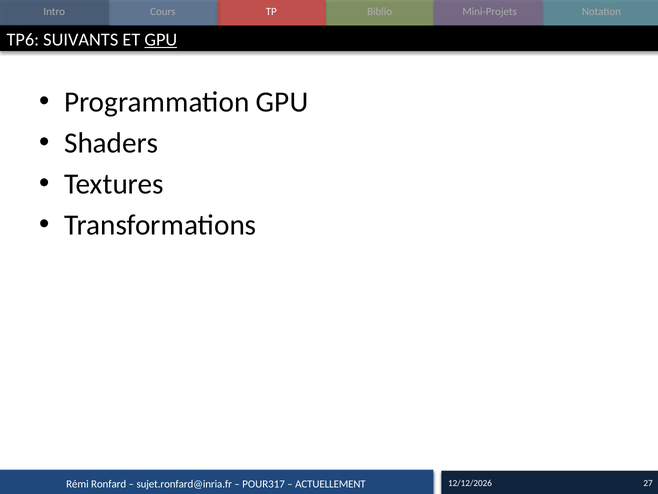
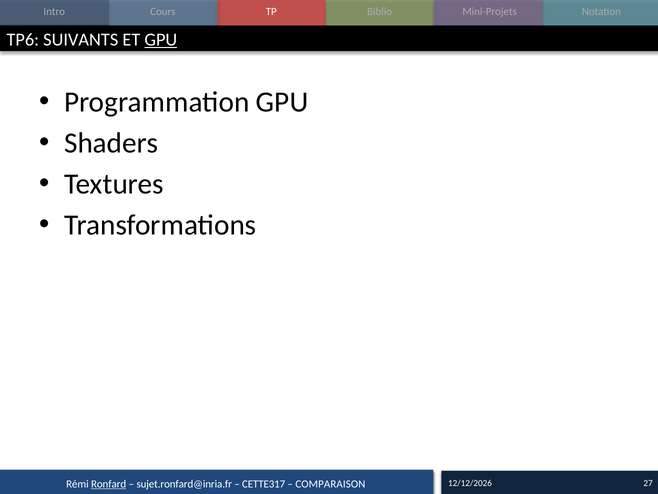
Ronfard underline: none -> present (109, 483)
POUR317: POUR317 -> CETTE317 (264, 483)
ACTUELLEMENT: ACTUELLEMENT -> COMPARAISON (330, 483)
